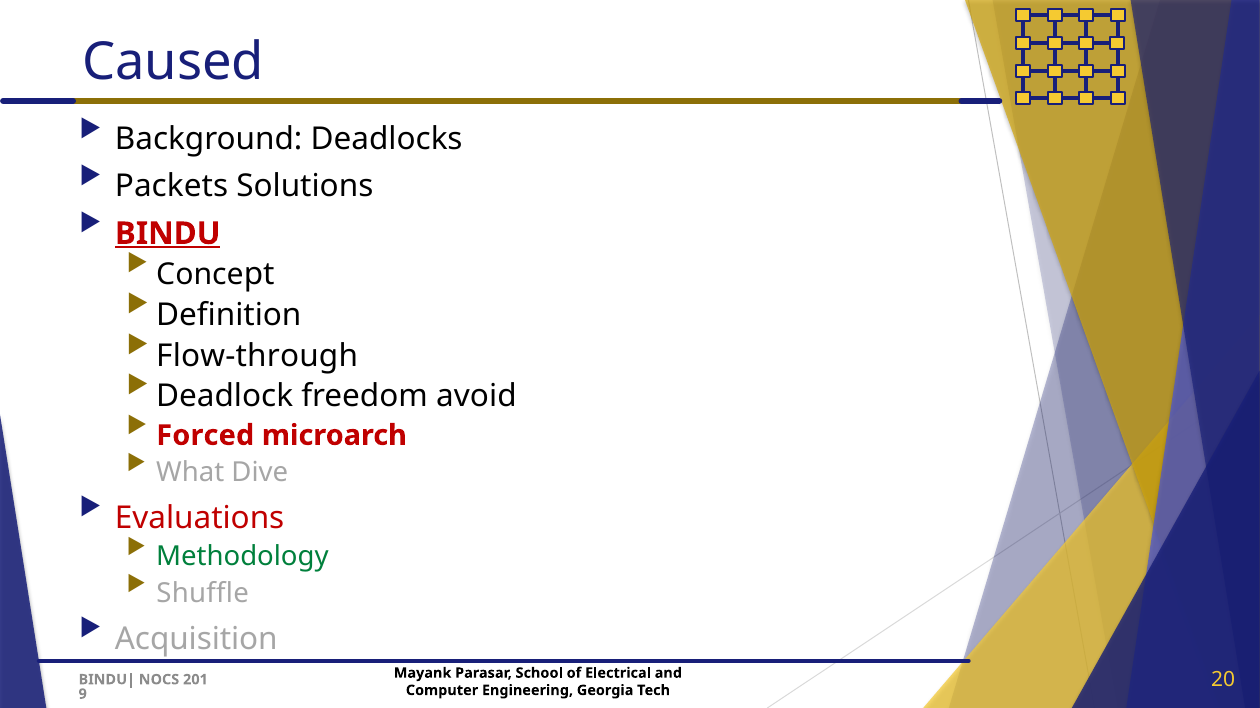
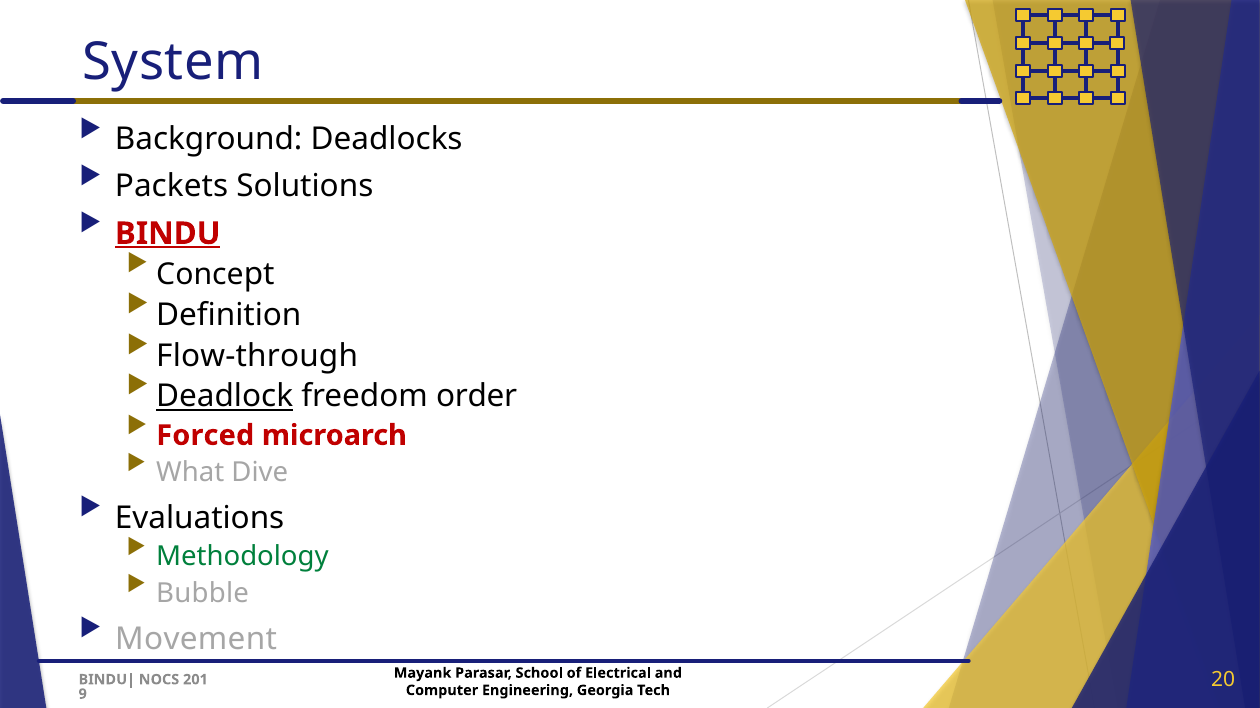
Caused: Caused -> System (173, 62)
Deadlock underline: none -> present (225, 397)
avoid: avoid -> order (477, 397)
Evaluations colour: red -> black (200, 519)
Shuffle: Shuffle -> Bubble (203, 594)
Acquisition: Acquisition -> Movement (196, 640)
